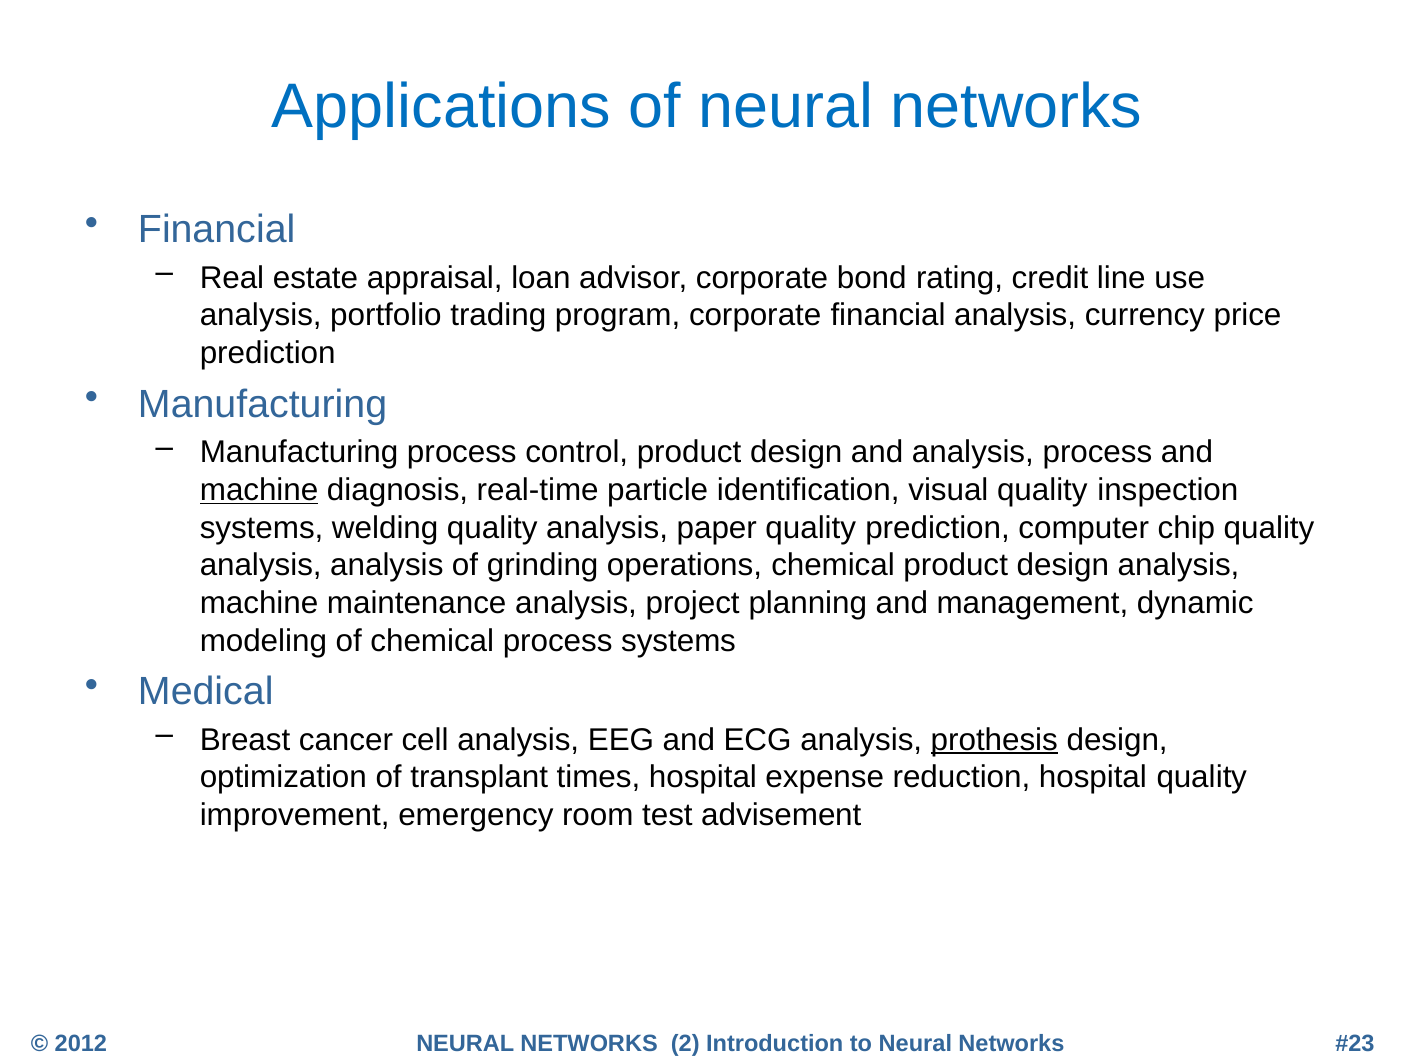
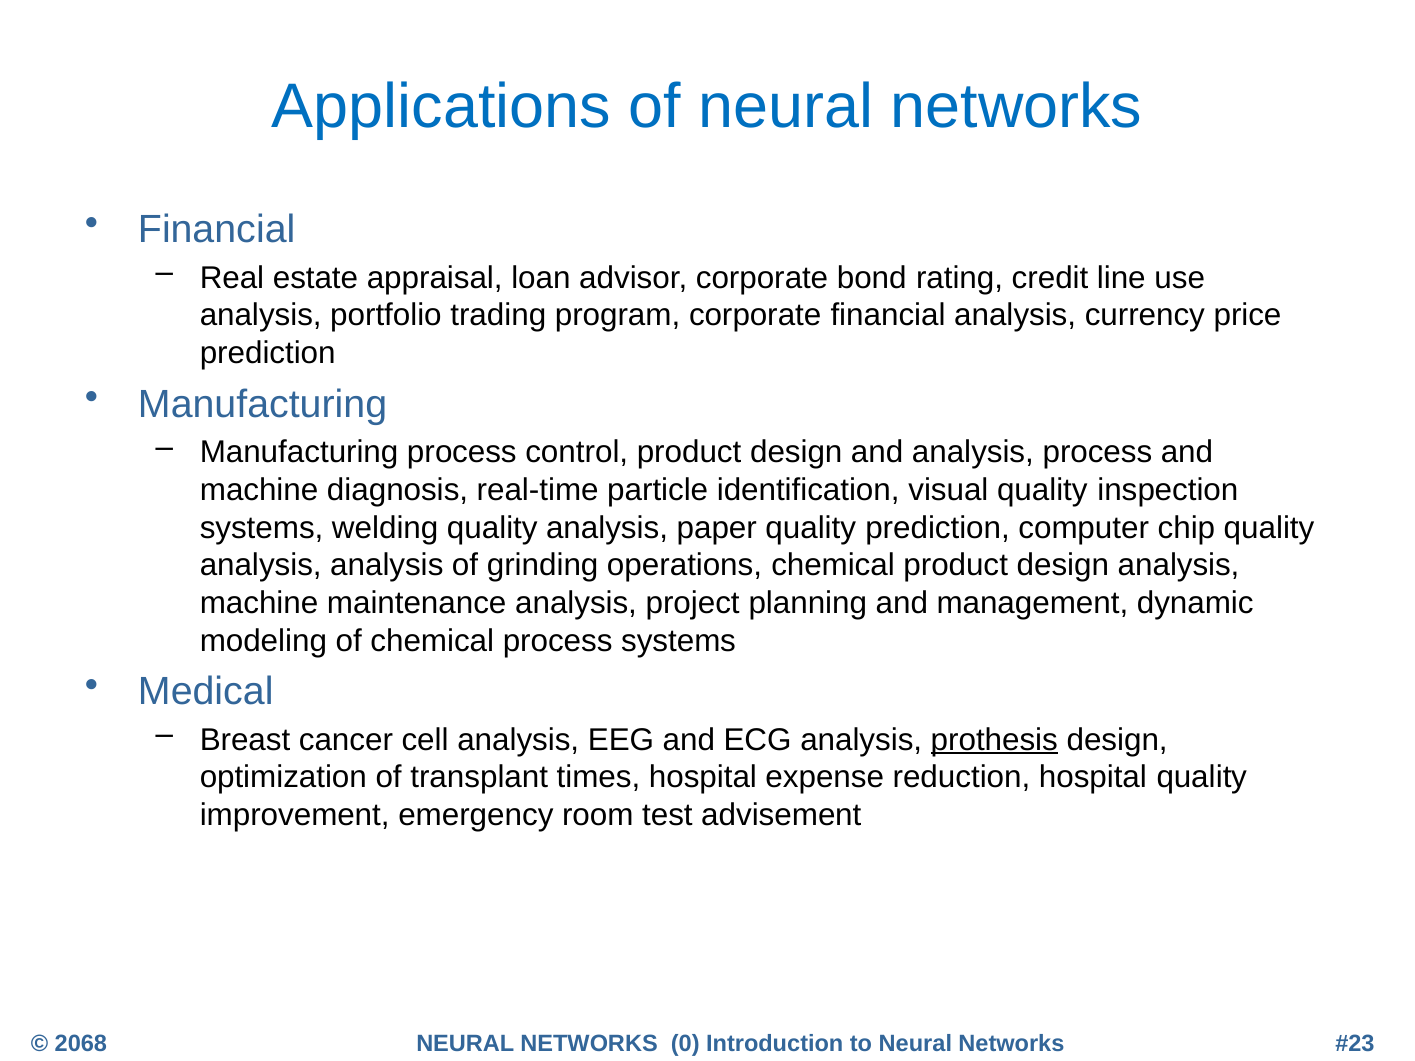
machine underline: present -> none (259, 490)
2012: 2012 -> 2068 (81, 1044)
2: 2 -> 0 (685, 1044)
